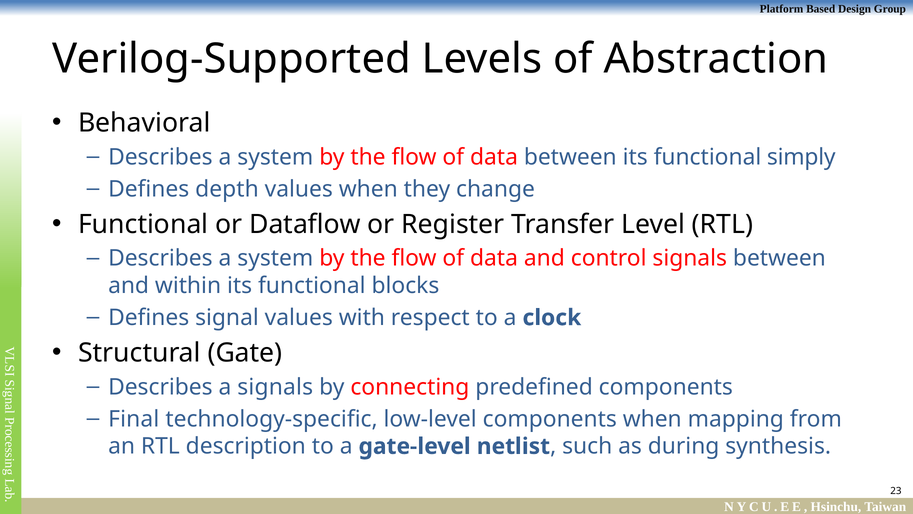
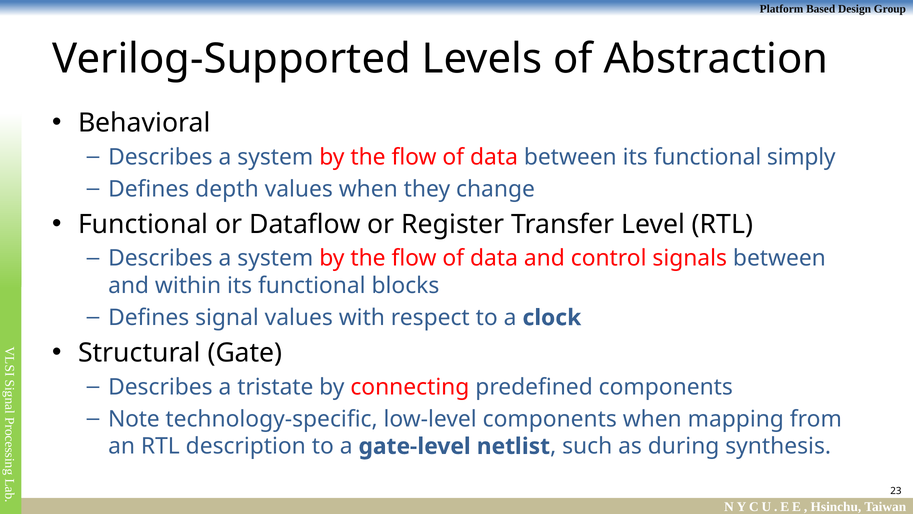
a signals: signals -> tristate (275, 387)
Final: Final -> Note (134, 419)
